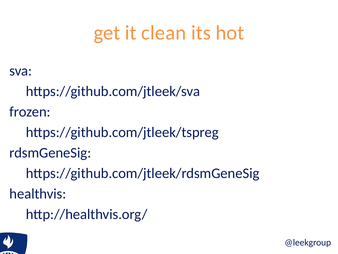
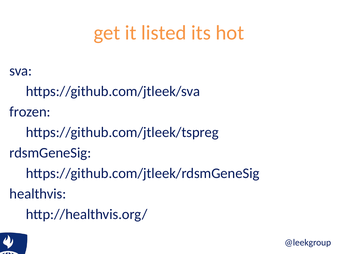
clean: clean -> listed (164, 33)
